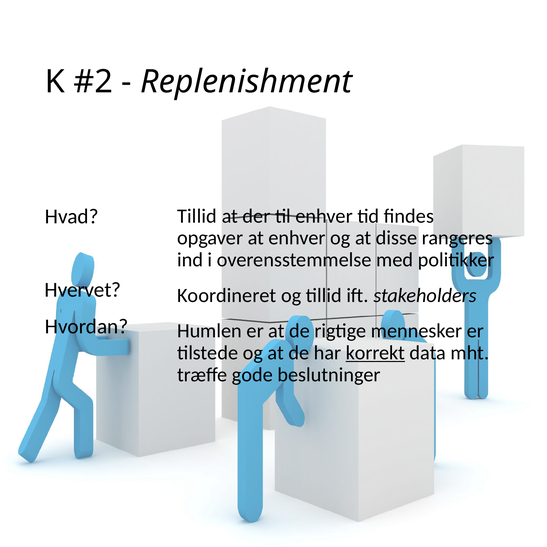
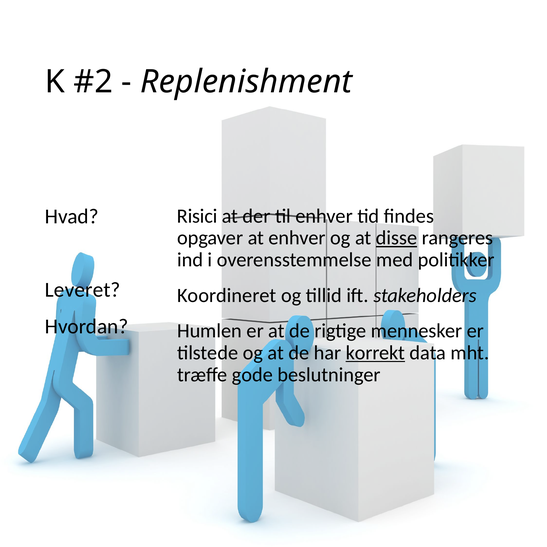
Tillid: Tillid -> Risici (197, 216)
disse underline: none -> present (397, 238)
Hvervet: Hvervet -> Leveret (83, 290)
